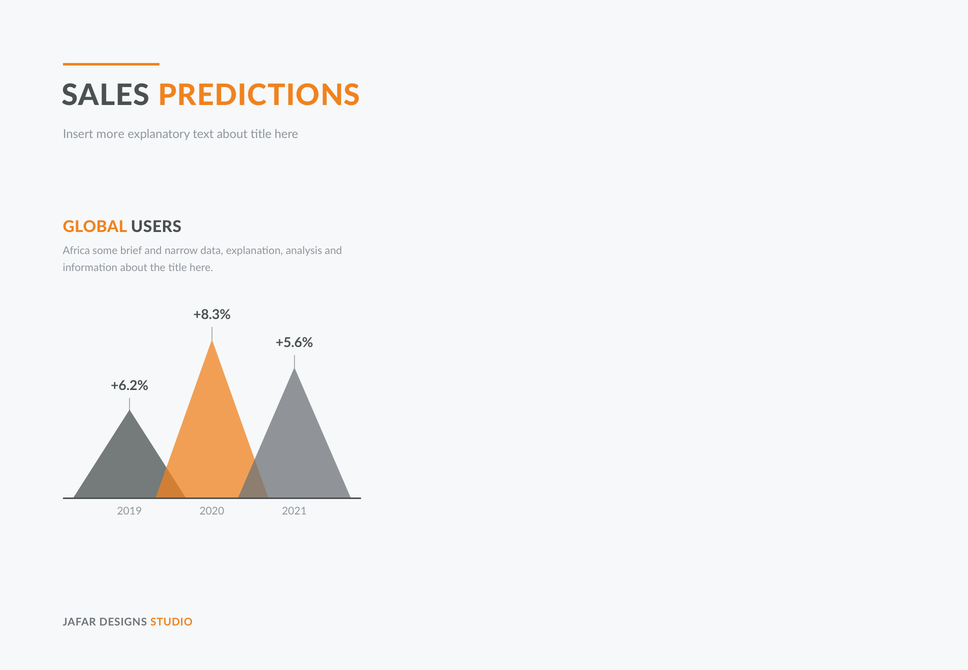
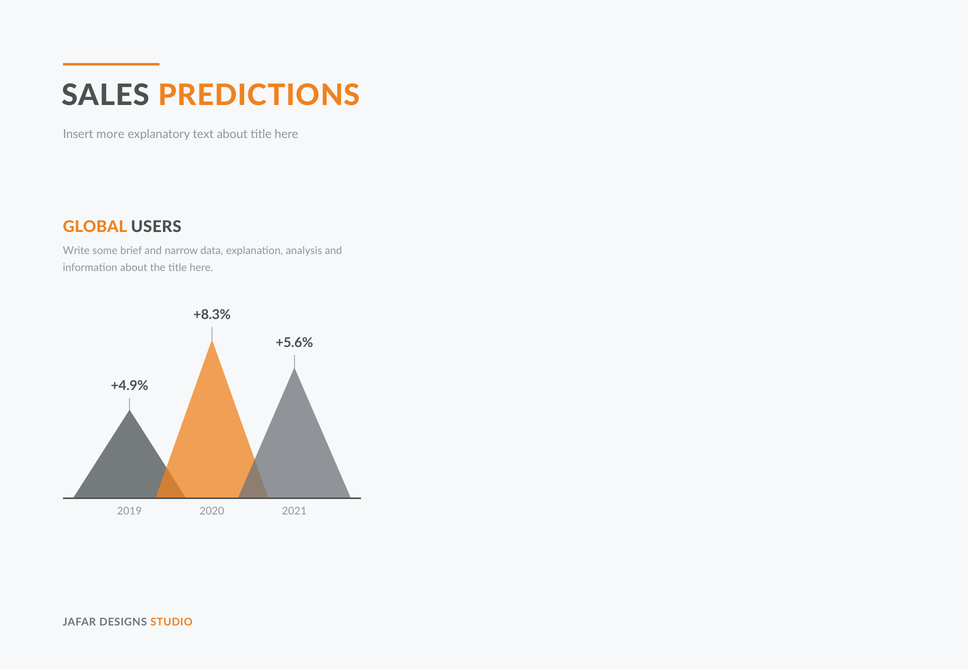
Africa: Africa -> Write (76, 251)
+6.2%: +6.2% -> +4.9% (130, 386)
